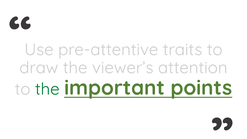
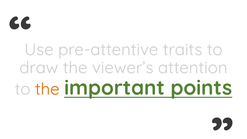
the colour: green -> orange (47, 89)
